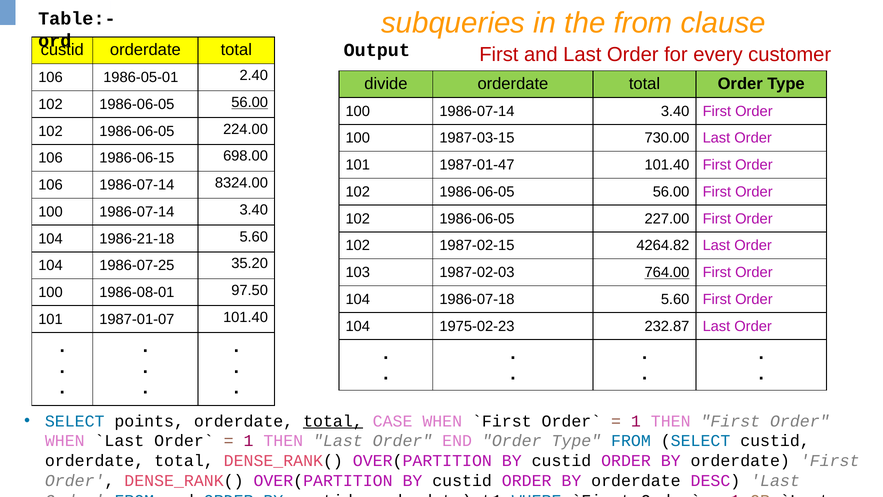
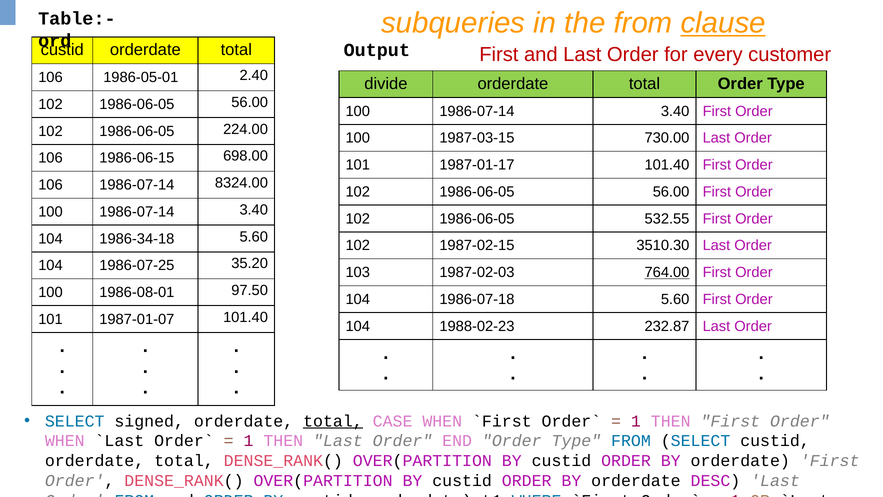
clause underline: none -> present (723, 23)
56.00 underline: present -> none (250, 102)
1987-01-47: 1987-01-47 -> 1987-01-17 (477, 165)
227.00: 227.00 -> 532.55 (667, 219)
1986-21-18: 1986-21-18 -> 1986-34-18 (137, 239)
4264.82: 4264.82 -> 3510.30 (663, 245)
1975-02-23: 1975-02-23 -> 1988-02-23 (477, 326)
points: points -> signed (149, 421)
